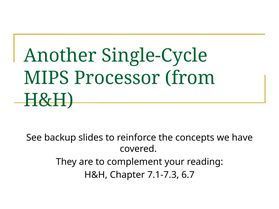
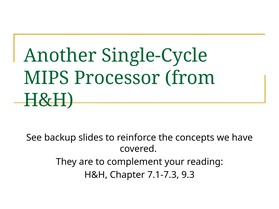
6.7: 6.7 -> 9.3 (188, 175)
